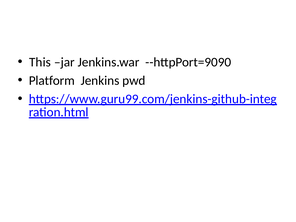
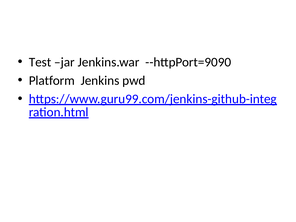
This: This -> Test (40, 62)
